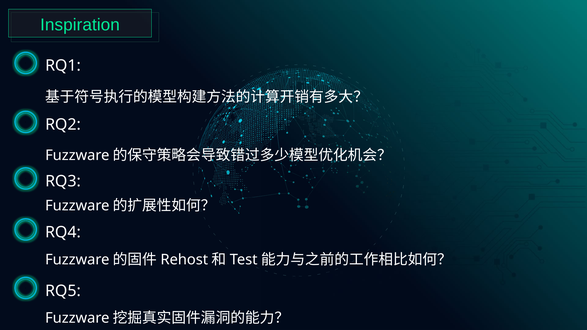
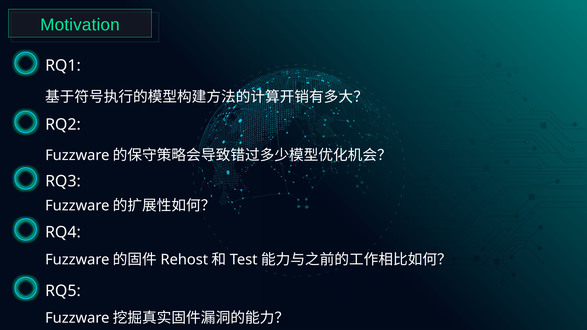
Inspiration: Inspiration -> Motivation (80, 25)
